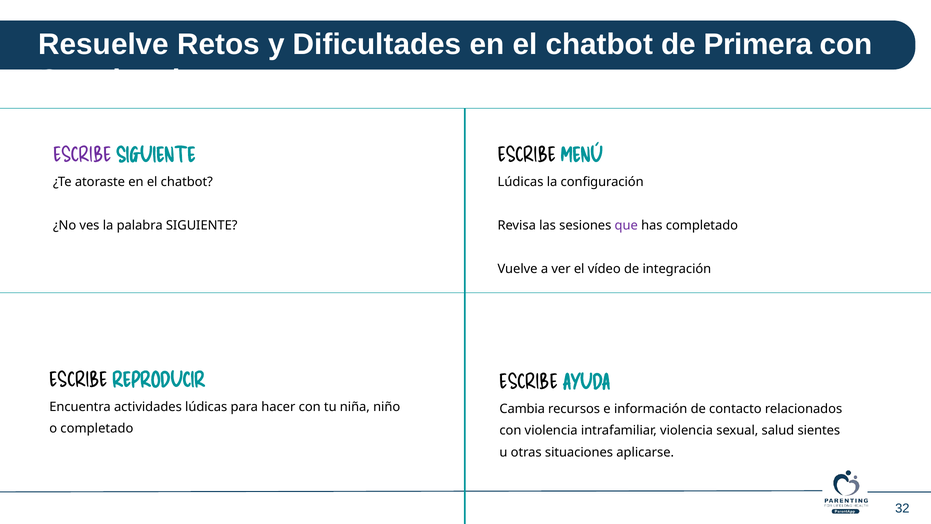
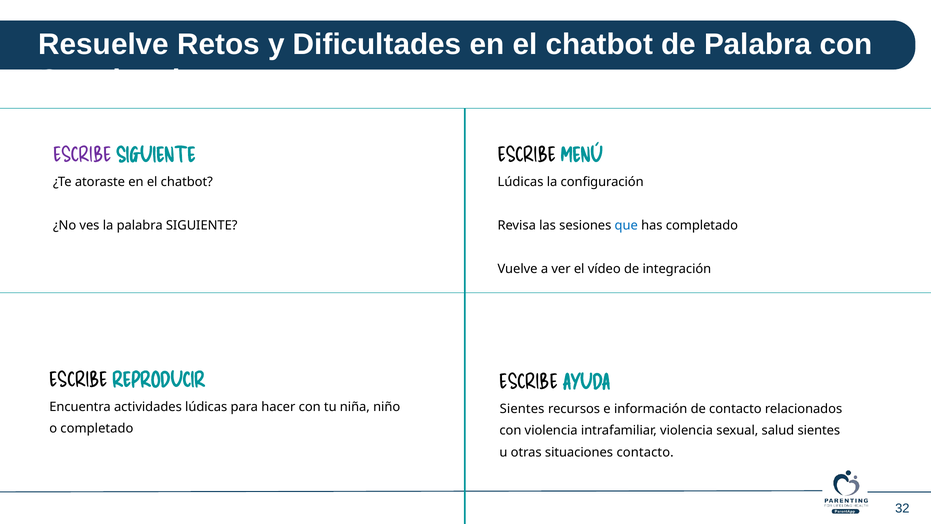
de Primera: Primera -> Palabra (758, 45)
que colour: purple -> blue (626, 225)
Cambia: Cambia -> Sientes (522, 409)
situaciones aplicarse: aplicarse -> contacto (645, 452)
